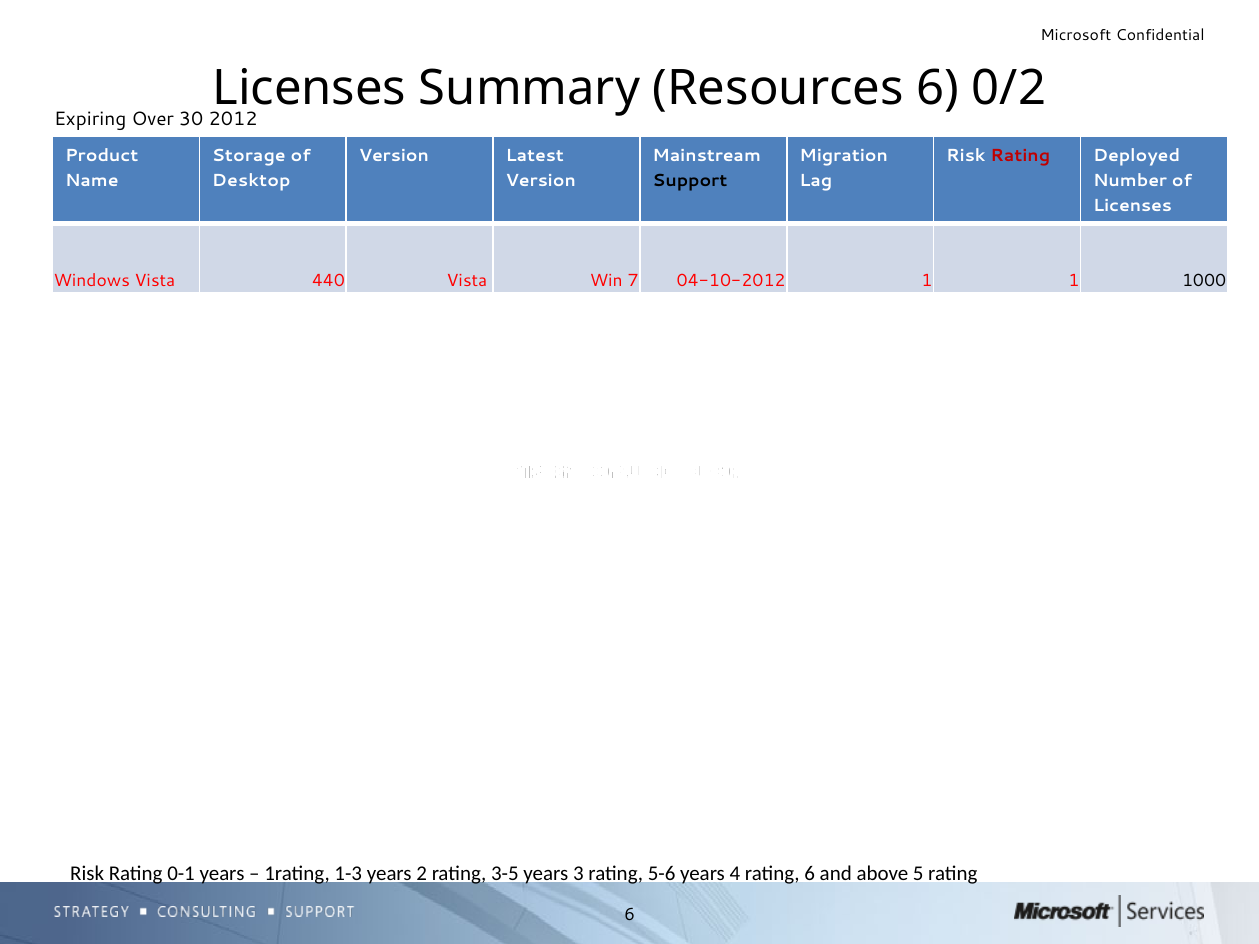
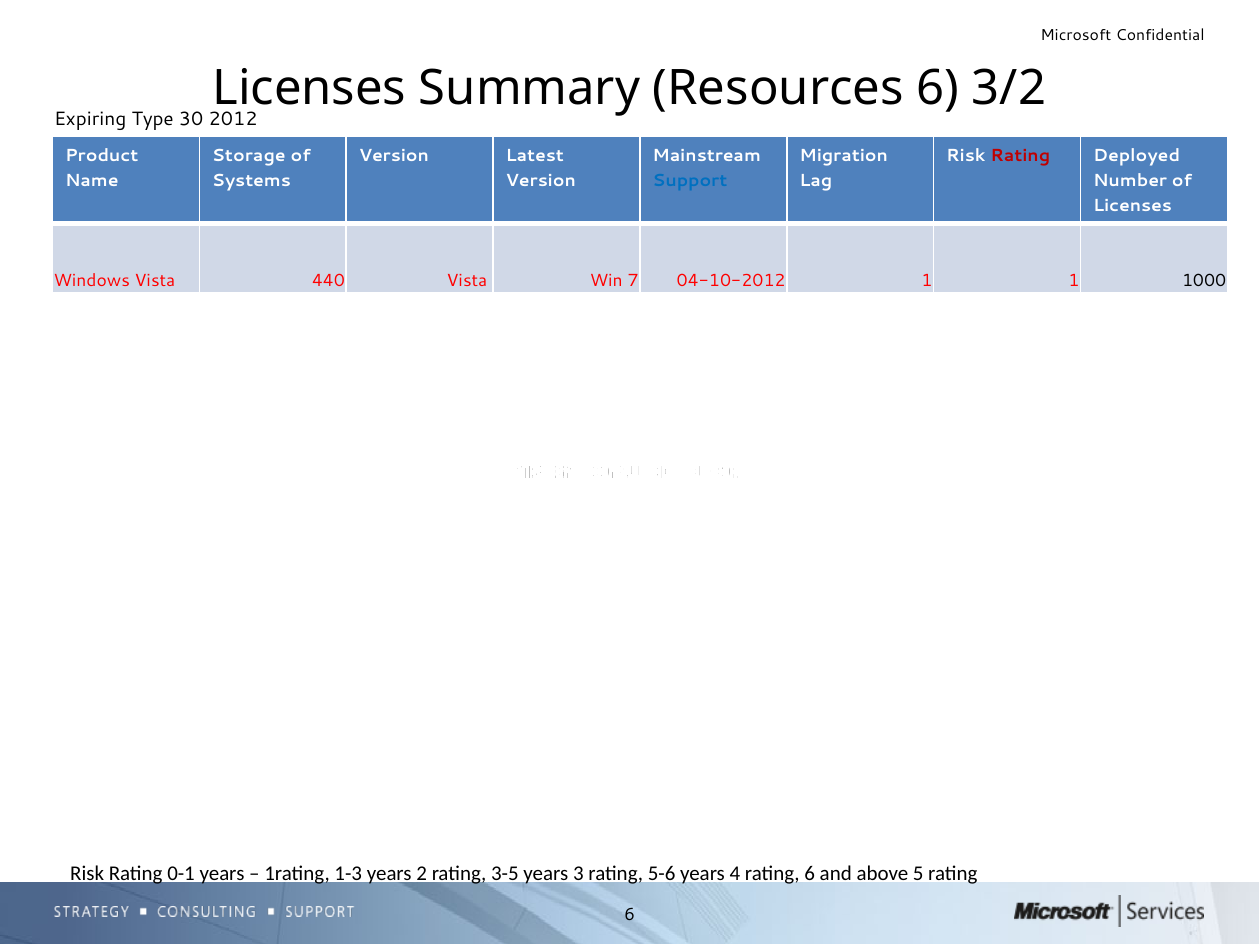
0/2: 0/2 -> 3/2 (1009, 89)
Over: Over -> Type (153, 119)
Desktop: Desktop -> Systems (251, 181)
Support colour: black -> blue (690, 181)
